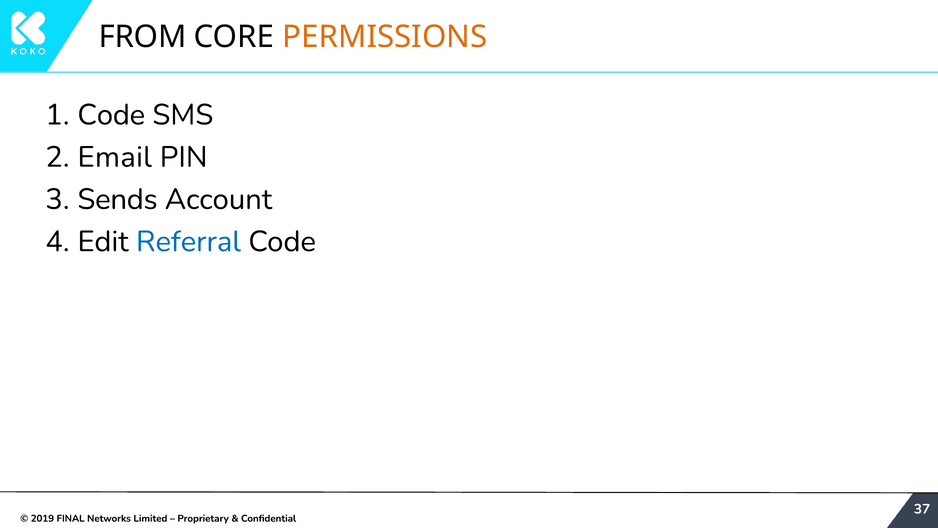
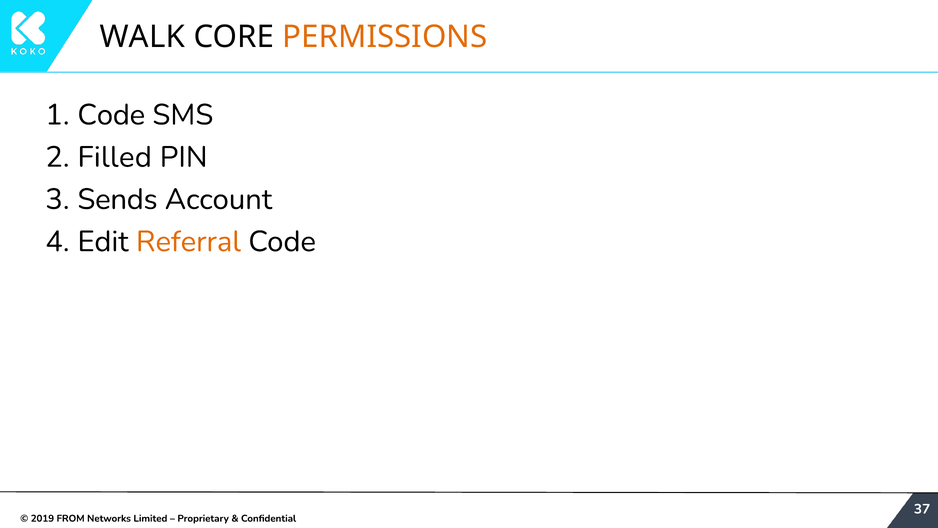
FROM: FROM -> WALK (142, 37)
Email: Email -> Filled (115, 157)
Referral colour: blue -> orange (188, 241)
FINAL: FINAL -> FROM (71, 518)
